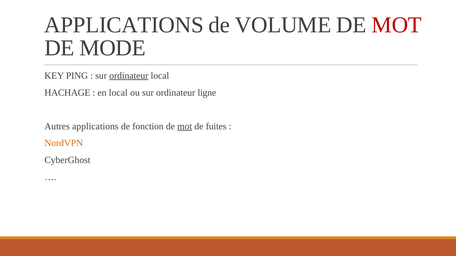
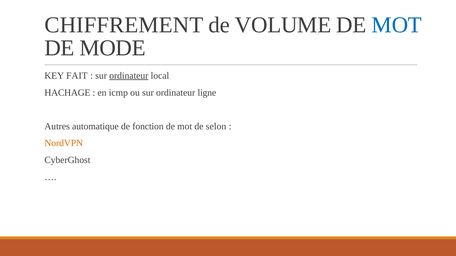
APPLICATIONS: APPLICATIONS -> CHIFFREMENT (124, 25)
MOT colour: red -> blue (397, 25)
PING: PING -> FAIT (77, 76)
en local: local -> icmp (118, 93)
Autres applications: applications -> automatique (95, 127)
mot underline: present -> none (185, 127)
fuites: fuites -> selon (216, 127)
